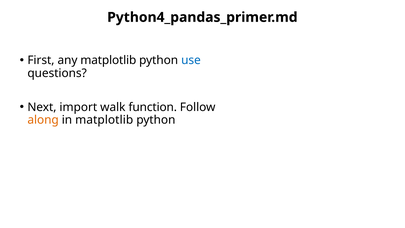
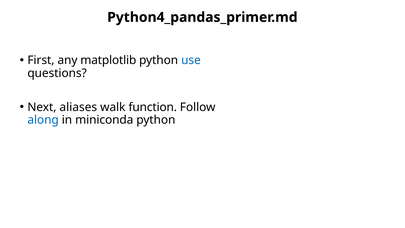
import: import -> aliases (78, 107)
along colour: orange -> blue (43, 120)
in matplotlib: matplotlib -> miniconda (104, 120)
